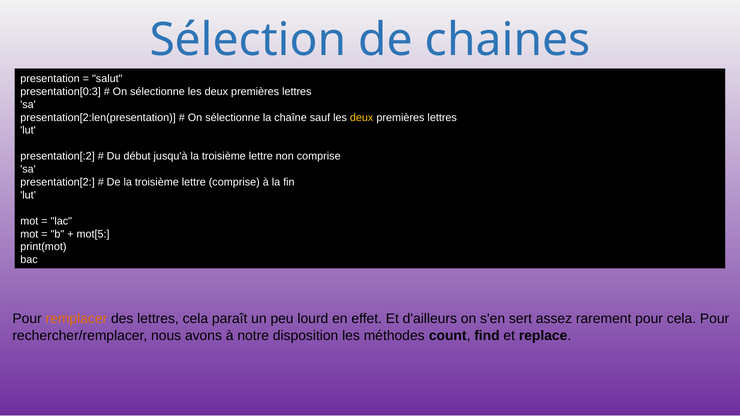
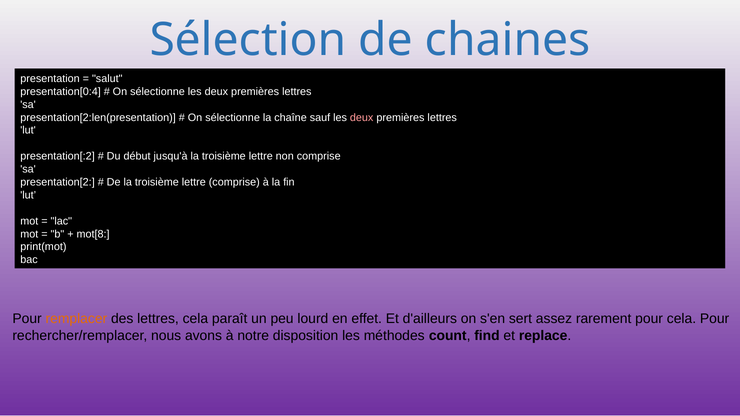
presentation[0:3: presentation[0:3 -> presentation[0:4 (61, 92)
deux colour: yellow -> pink (362, 118)
mot[5: mot[5 -> mot[8 (93, 234)
